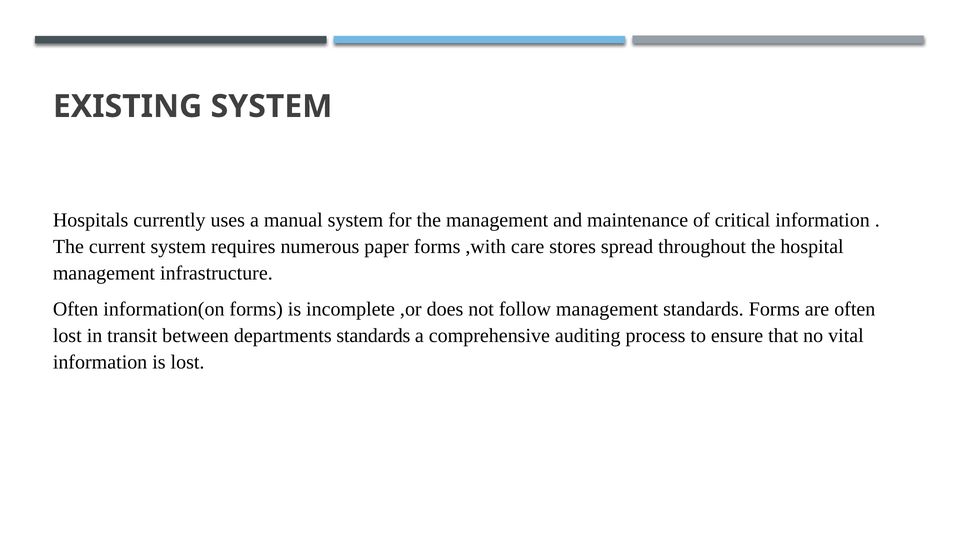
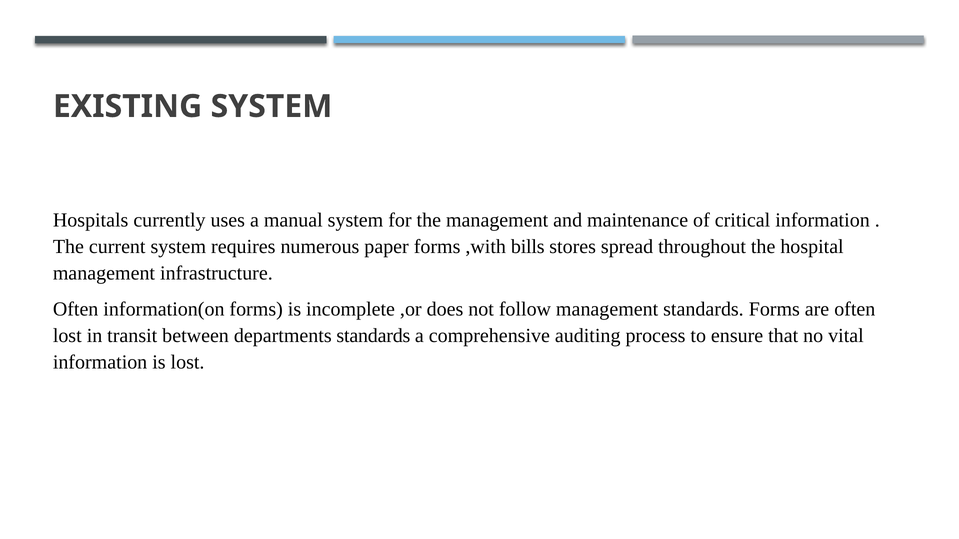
care: care -> bills (528, 247)
